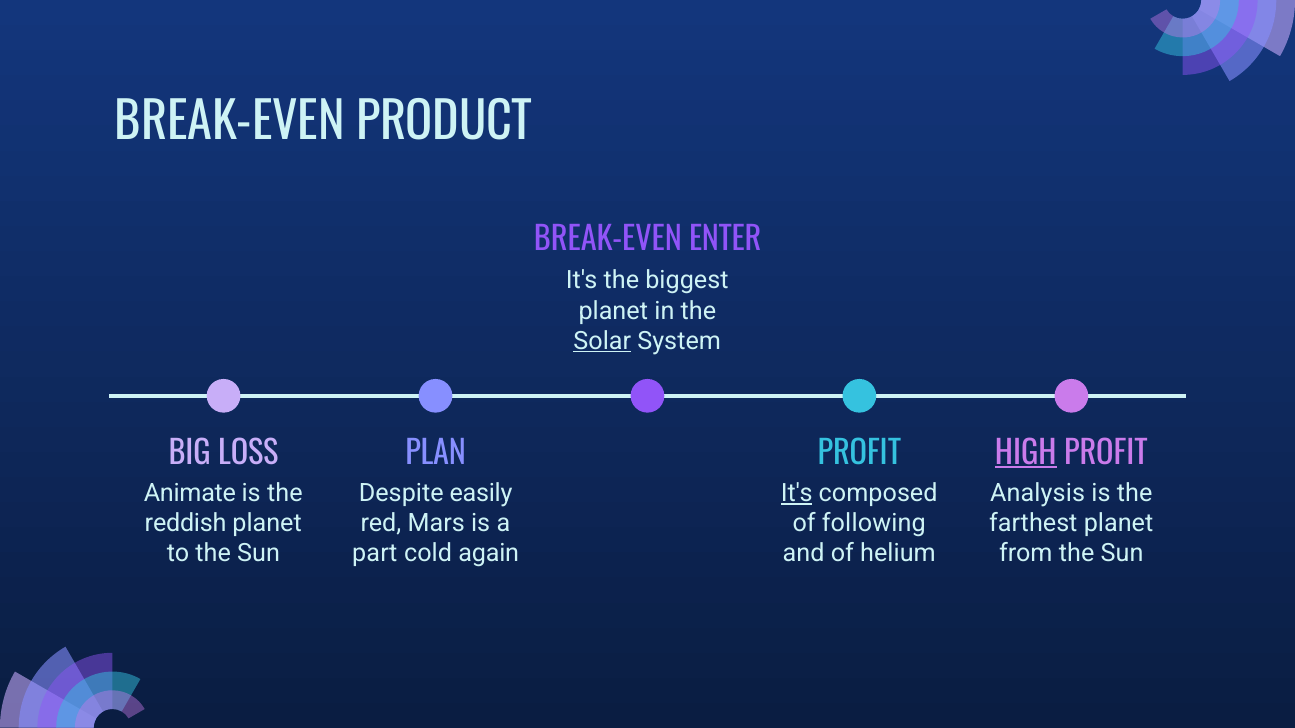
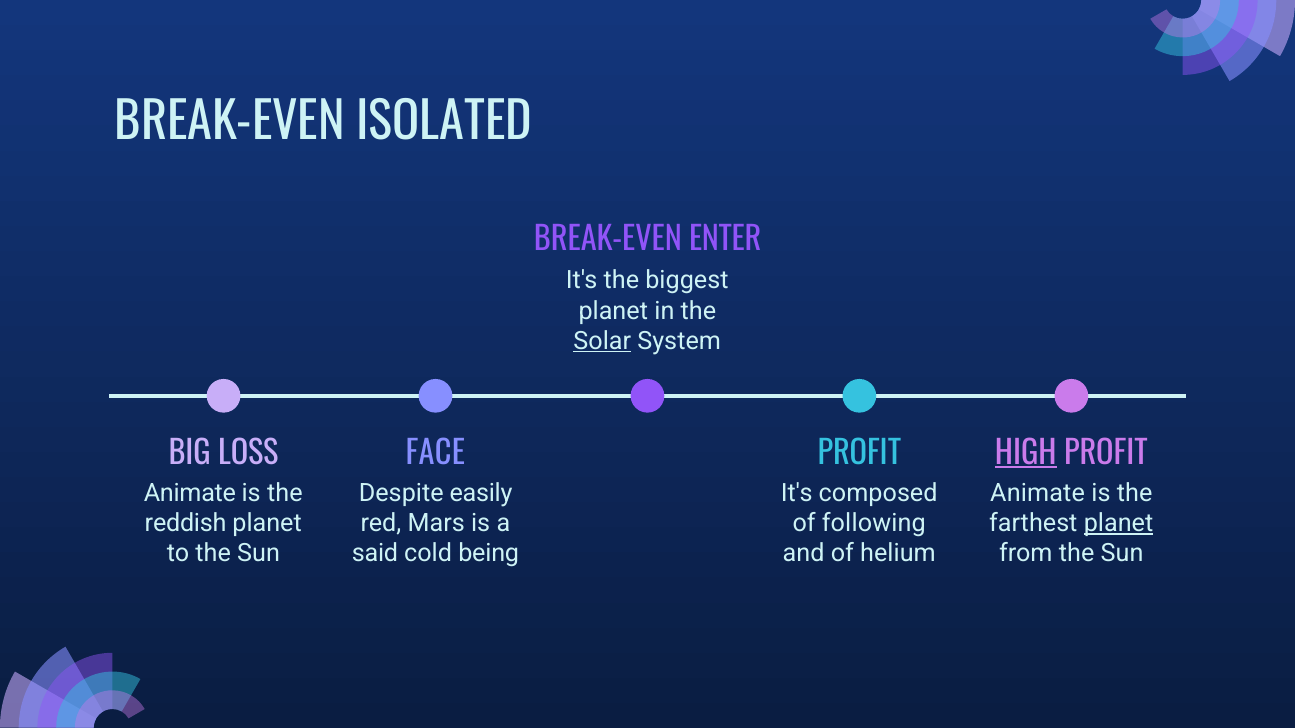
PRODUCT: PRODUCT -> ISOLATED (444, 123)
PLAN: PLAN -> FACE (435, 454)
It's underline: present -> none (797, 494)
Analysis: Analysis -> Animate (1038, 494)
planet underline: none -> present (1119, 524)
part: part -> said (375, 554)
again: again -> being (489, 554)
